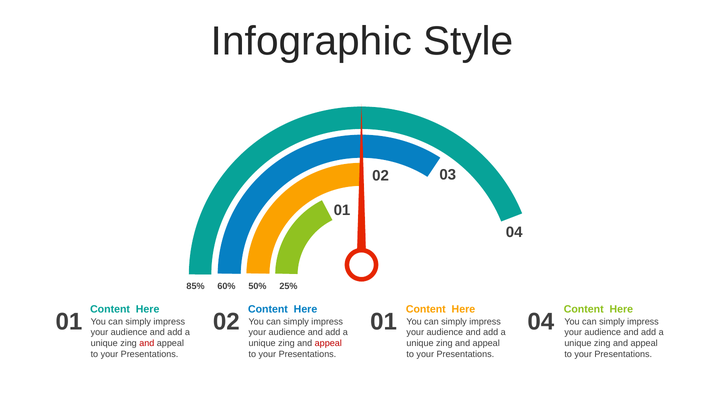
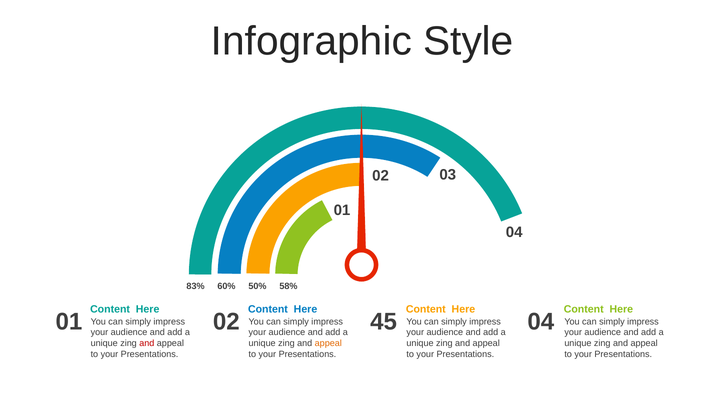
85%: 85% -> 83% (196, 286)
25%: 25% -> 58% (288, 286)
01 02 01: 01 -> 45 (384, 321)
appeal colour: red -> orange (328, 343)
